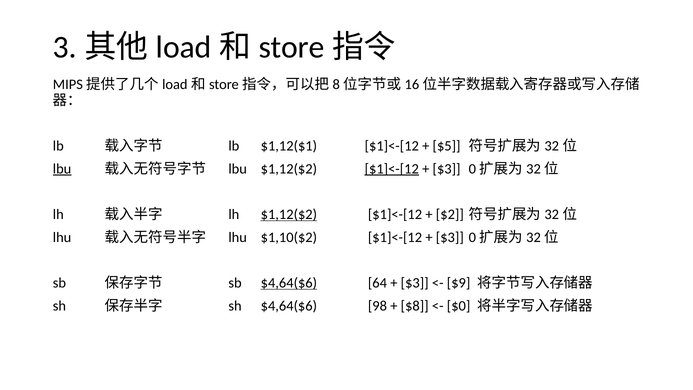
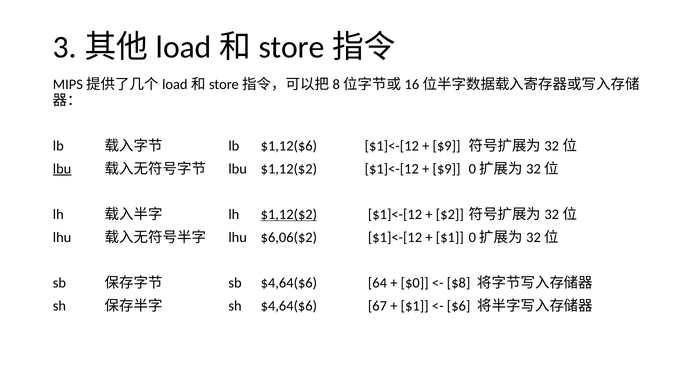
$1,12($1: $1,12($1 -> $1,12($6 (289, 146)
$5: $5 -> $9 (447, 146)
$1]<-[12 underline: present -> none (392, 169)
$3: $3 -> $9 (447, 169)
$1,10($2: $1,10($2 -> $6,06($2 (289, 237)
$3: $3 -> $1 (450, 237)
$4,64($6 underline: present -> none (289, 283)
$3: $3 -> $0 (415, 283)
$9: $9 -> $8 (459, 283)
98: 98 -> 67 (377, 306)
$8: $8 -> $1 (415, 306)
$0: $0 -> $6 (459, 306)
